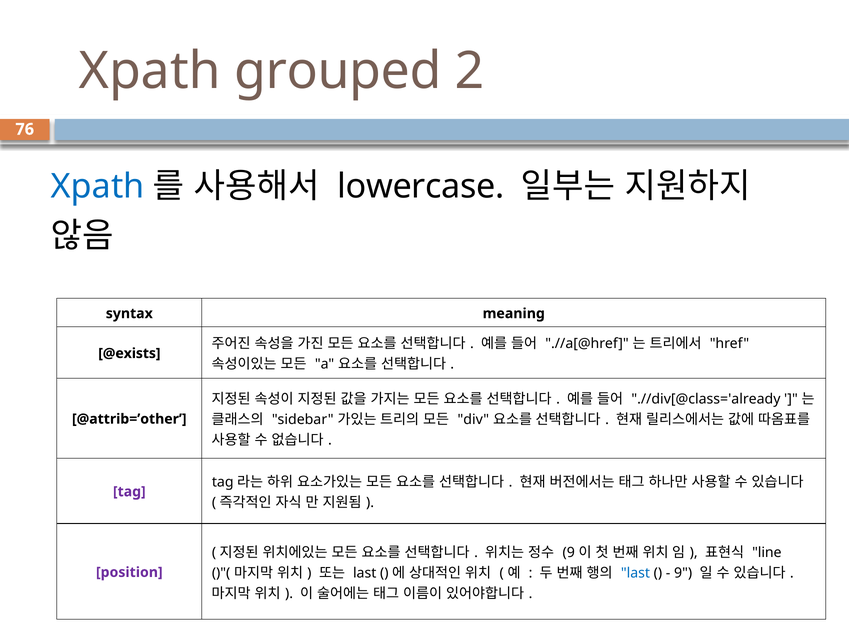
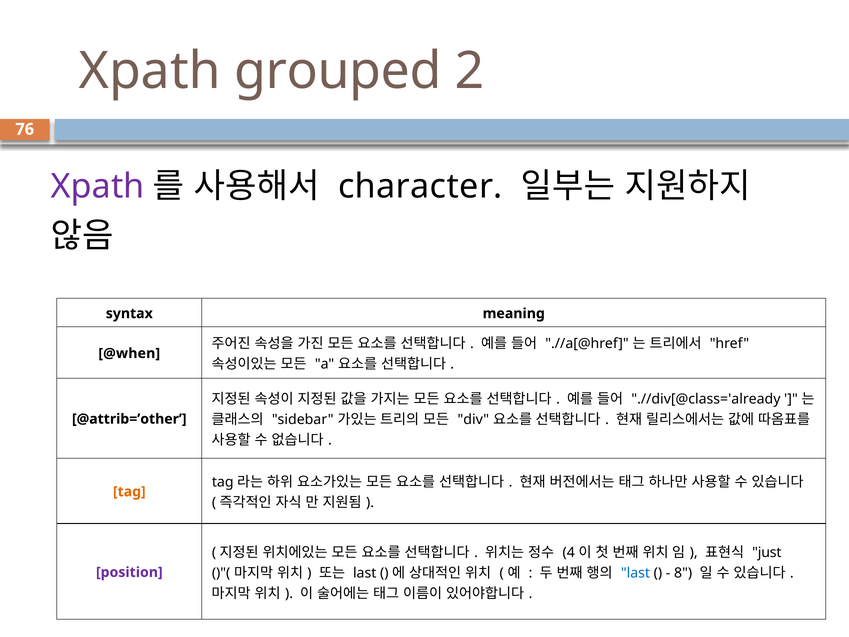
Xpath colour: blue -> purple (98, 187)
lowercase: lowercase -> character (420, 187)
@exists: @exists -> @when (129, 353)
tag colour: purple -> orange (129, 491)
9: 9 -> 4 (569, 552)
line: line -> just (767, 552)
9: 9 -> 8 (683, 573)
